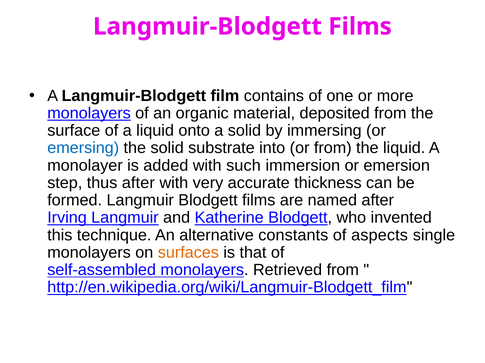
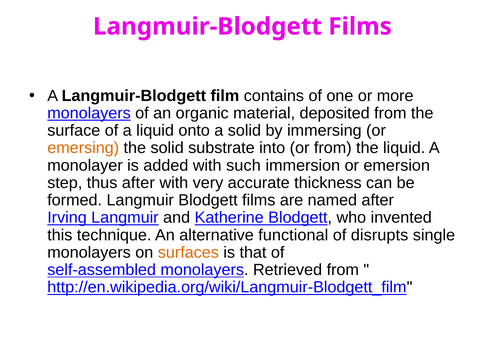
emersing colour: blue -> orange (83, 148)
constants: constants -> functional (293, 236)
aspects: aspects -> disrupts (380, 236)
